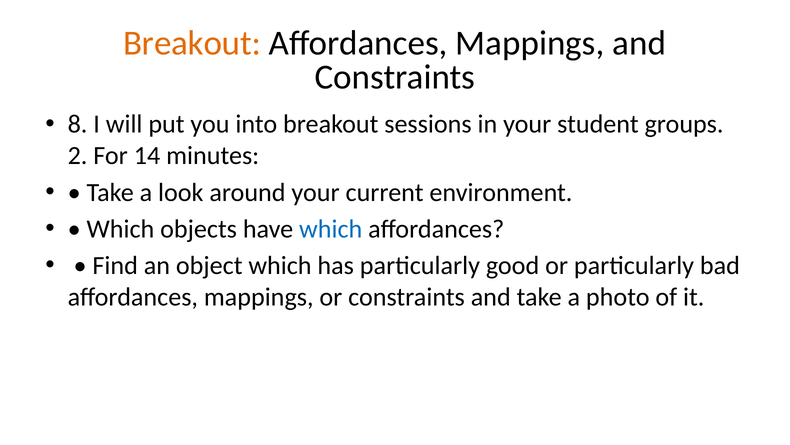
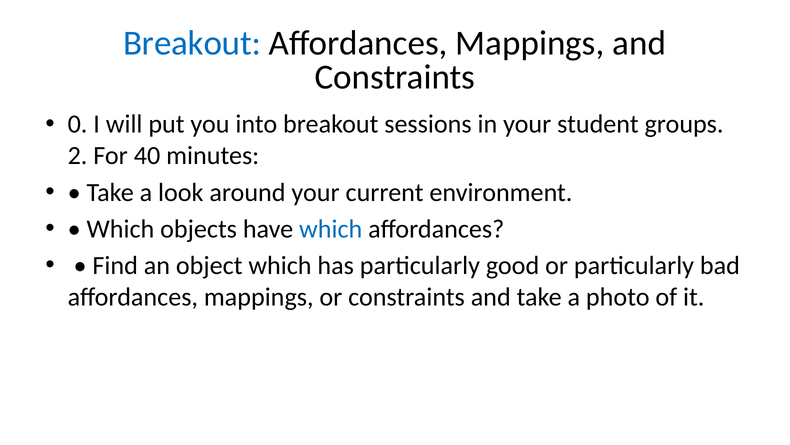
Breakout colour: orange -> blue (192, 43)
8: 8 -> 0 (78, 124)
14: 14 -> 40 (147, 156)
